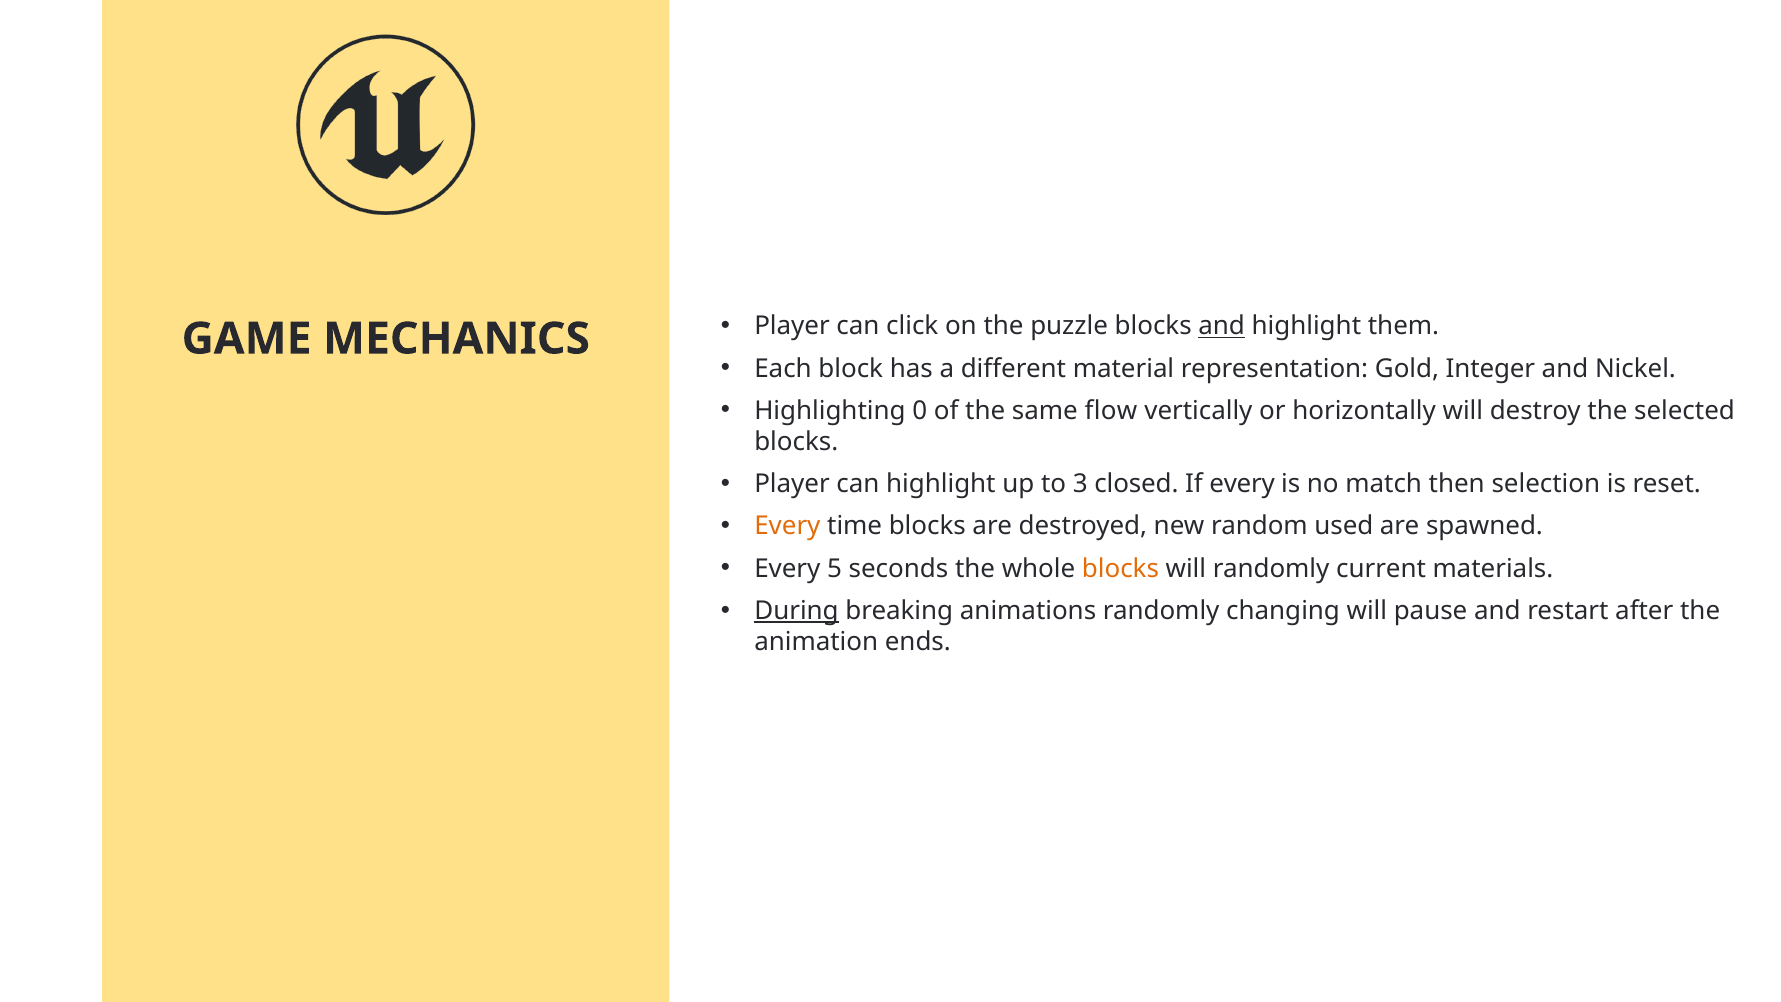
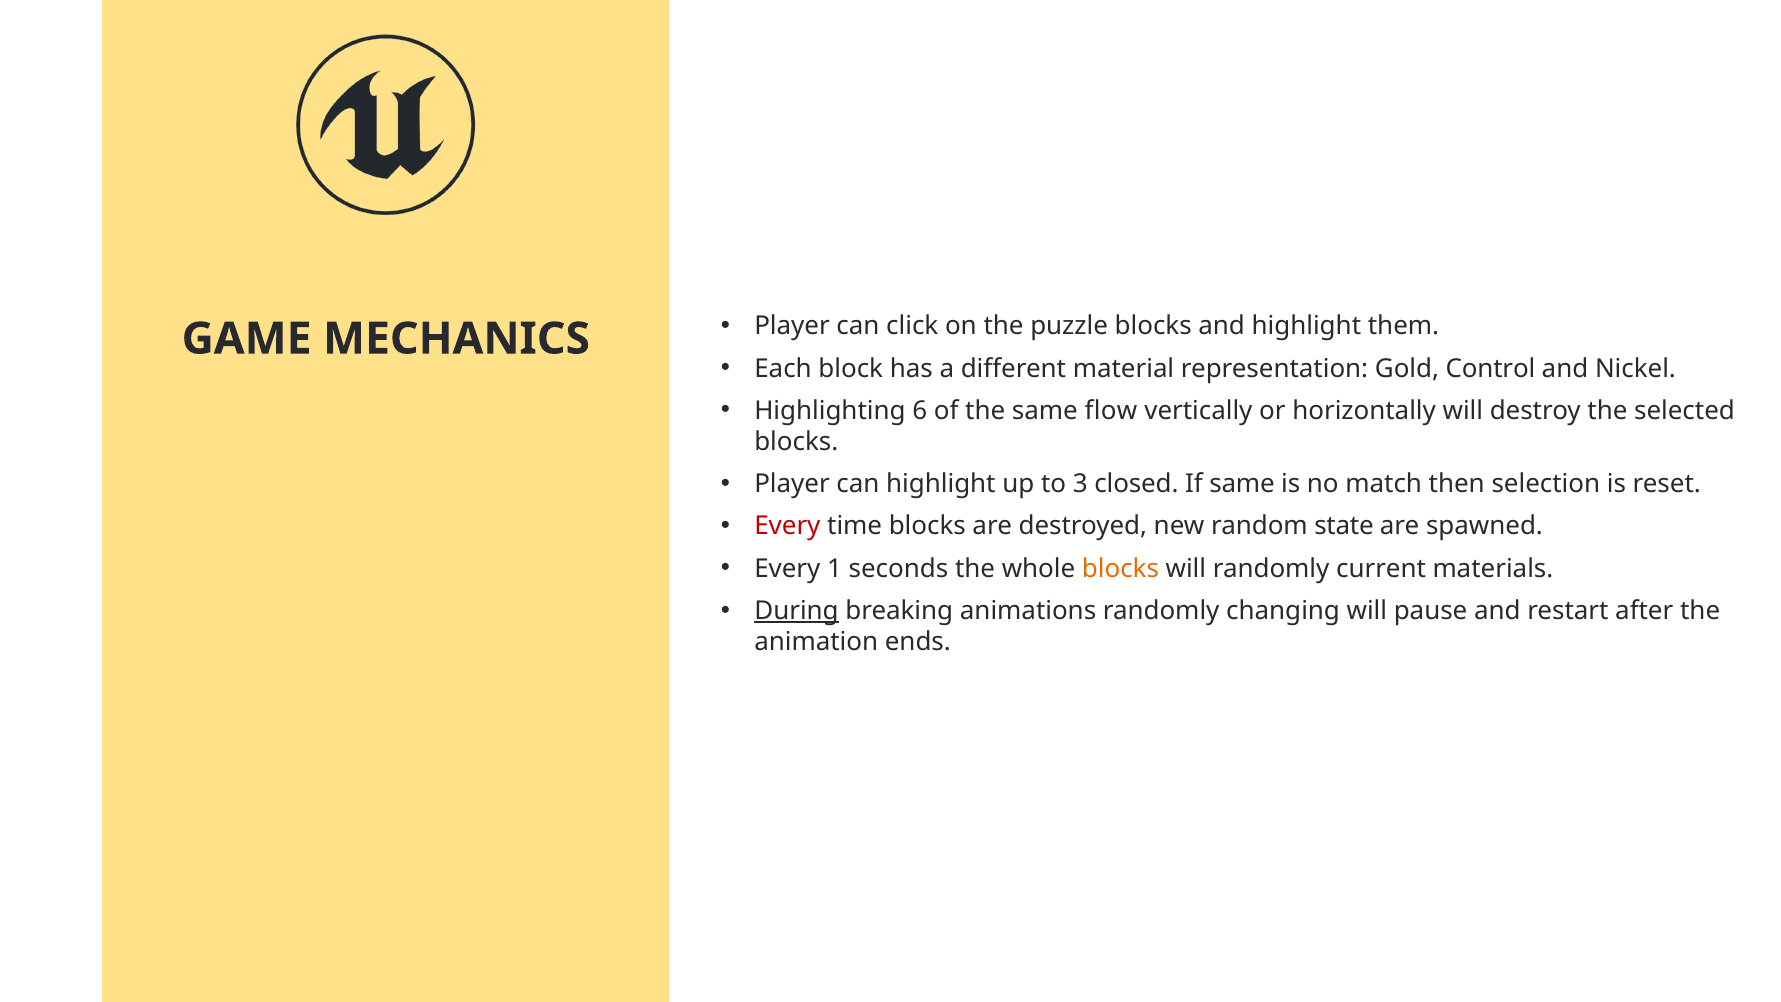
and underline: present -> none (1222, 326)
Integer: Integer -> Control (1490, 368)
0: 0 -> 6 (920, 411)
If every: every -> same (1242, 484)
Every colour: orange -> red (787, 526)
used: used -> state (1344, 526)
5: 5 -> 1 (835, 569)
